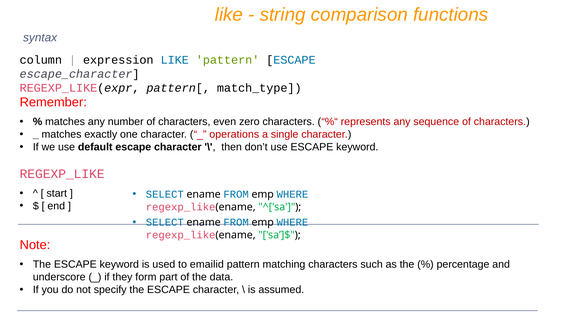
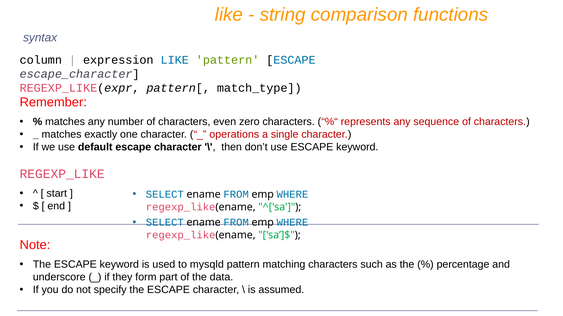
emailid: emailid -> mysqld (207, 265)
